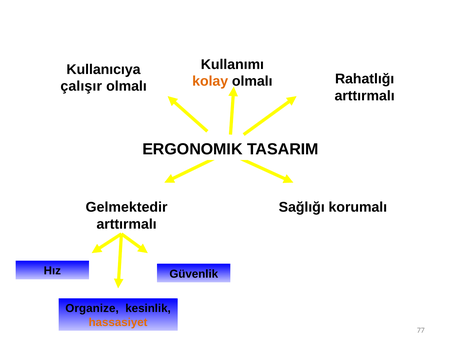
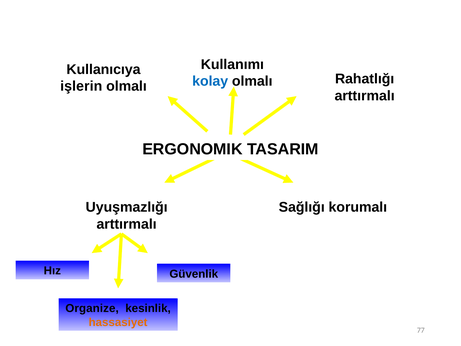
kolay colour: orange -> blue (210, 81)
çalışır: çalışır -> işlerin (81, 86)
Gelmektedir: Gelmektedir -> Uyuşmazlığı (127, 207)
